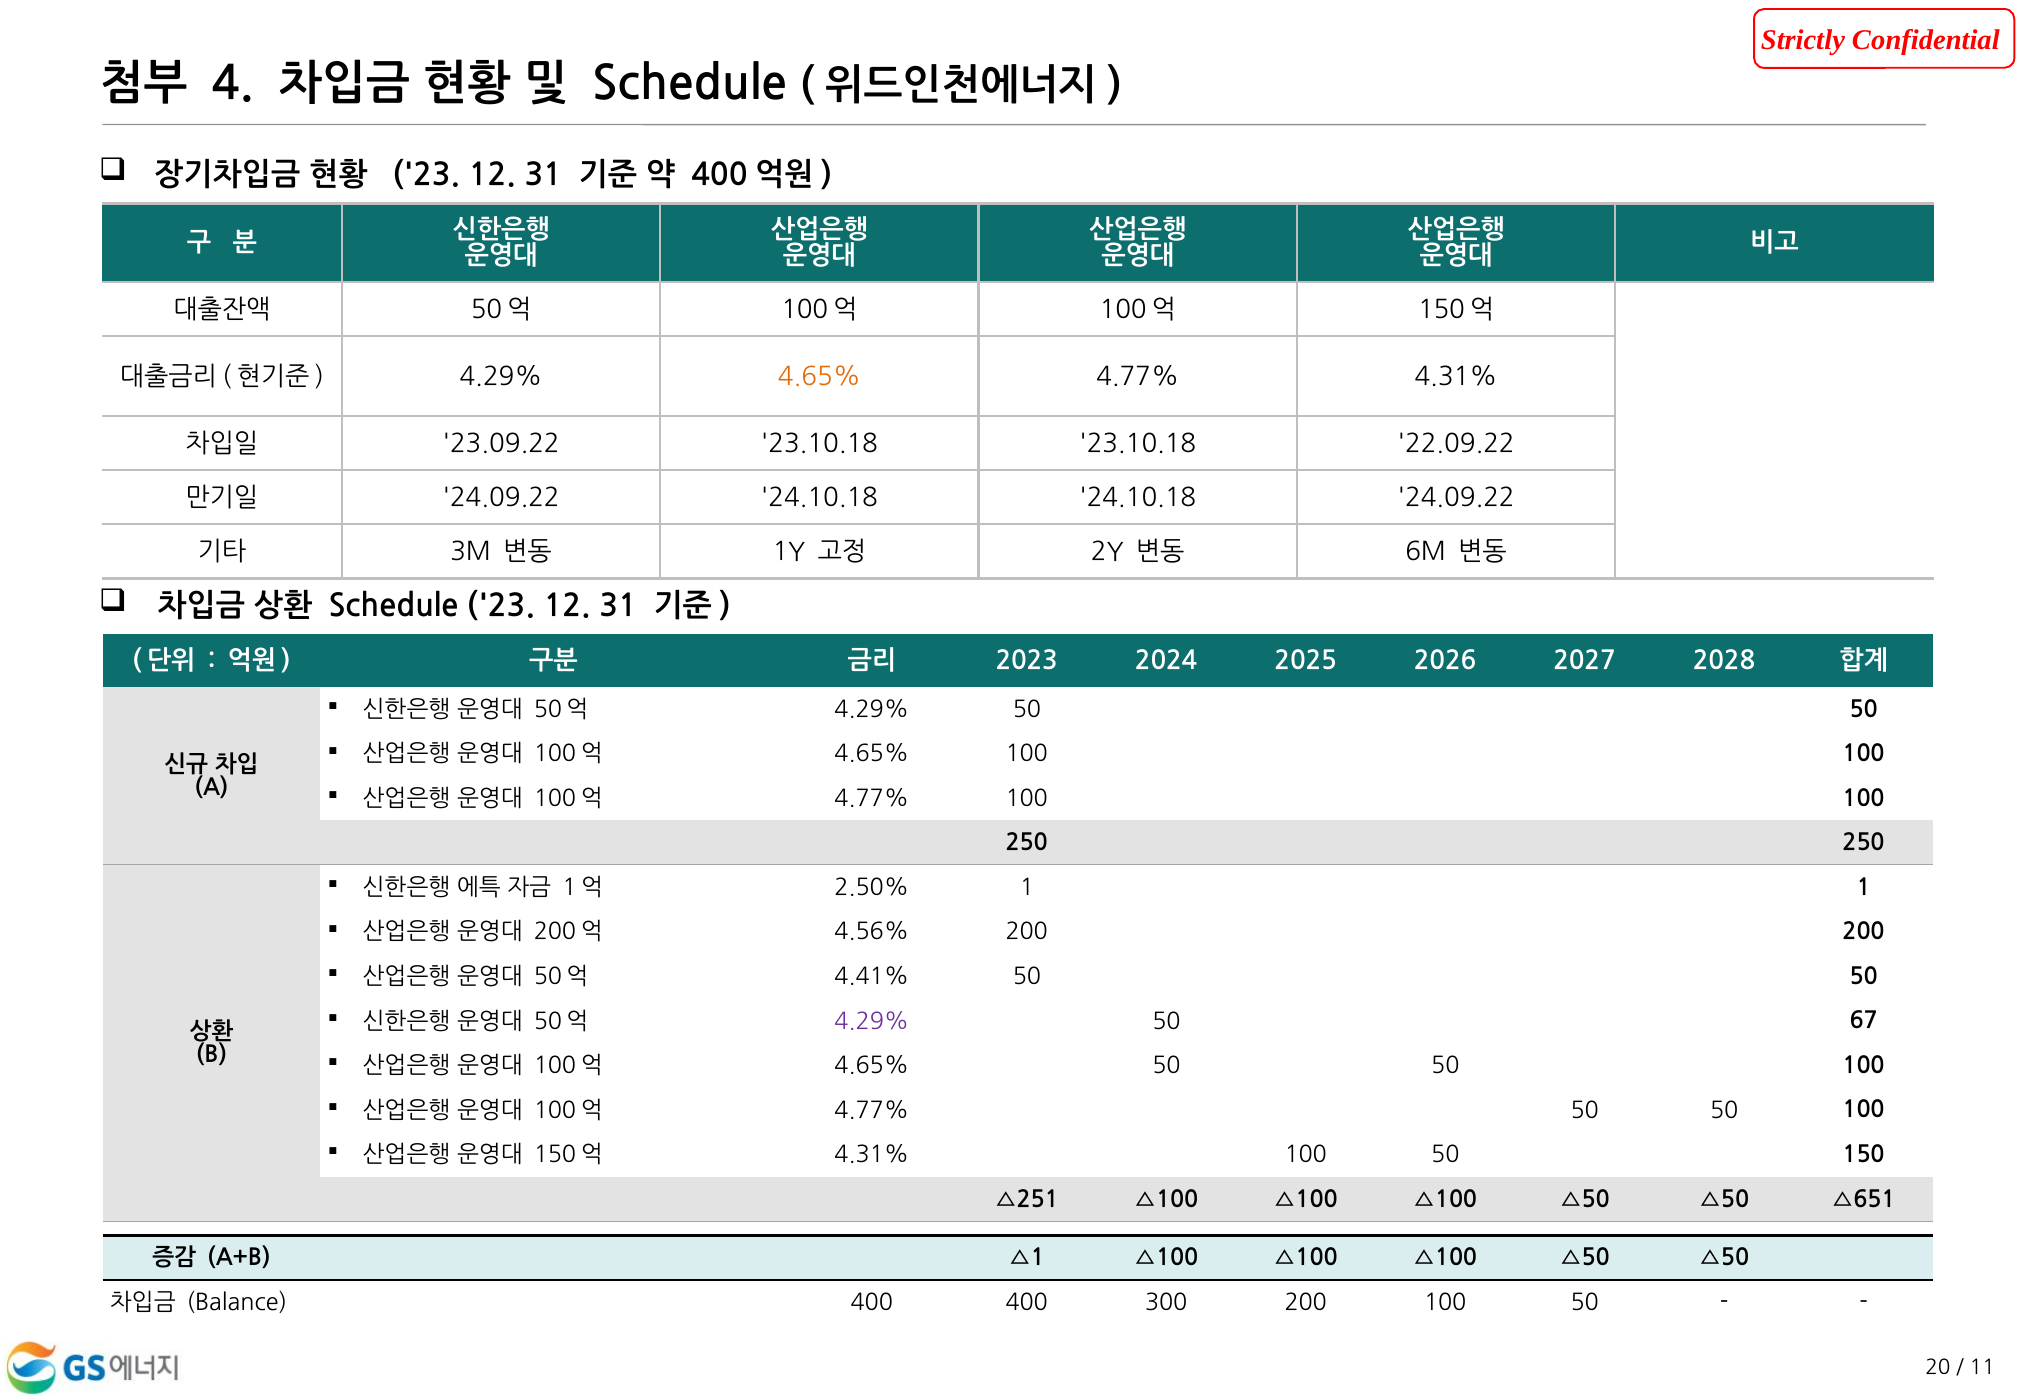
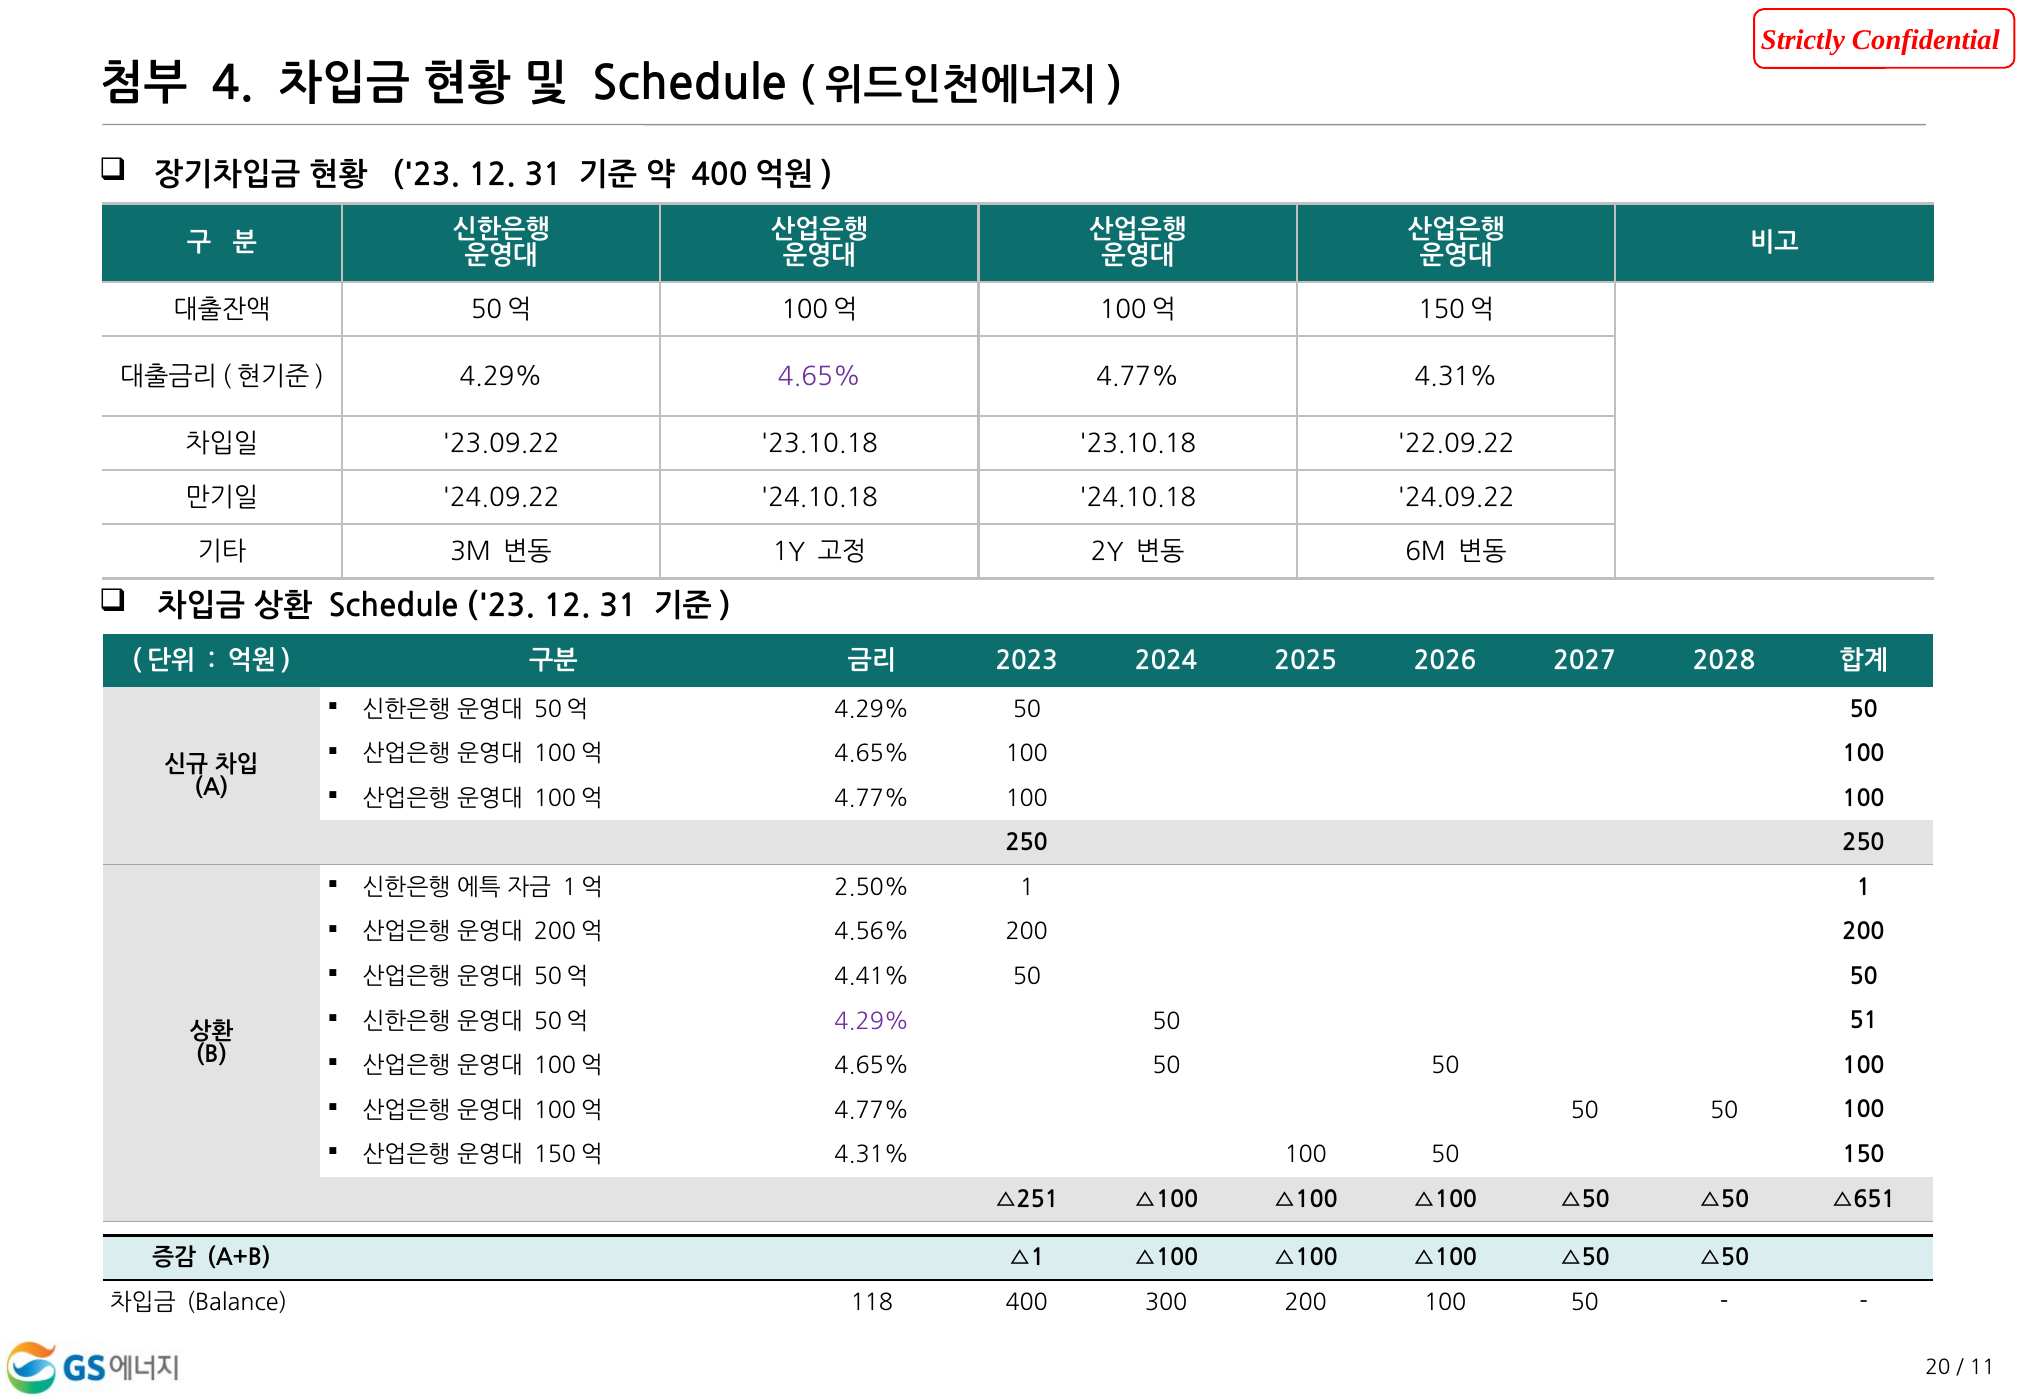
4.65% colour: orange -> purple (820, 377)
67: 67 -> 51 (1864, 1022)
Balance 400: 400 -> 118 (872, 1303)
